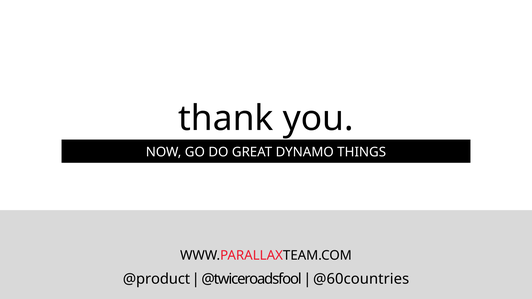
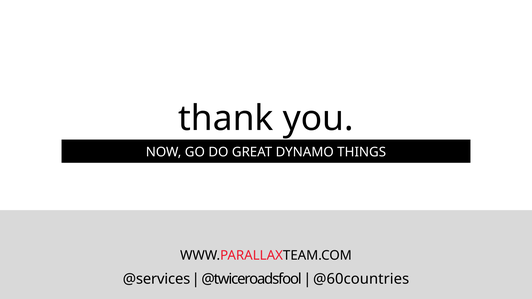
@product: @product -> @services (157, 279)
